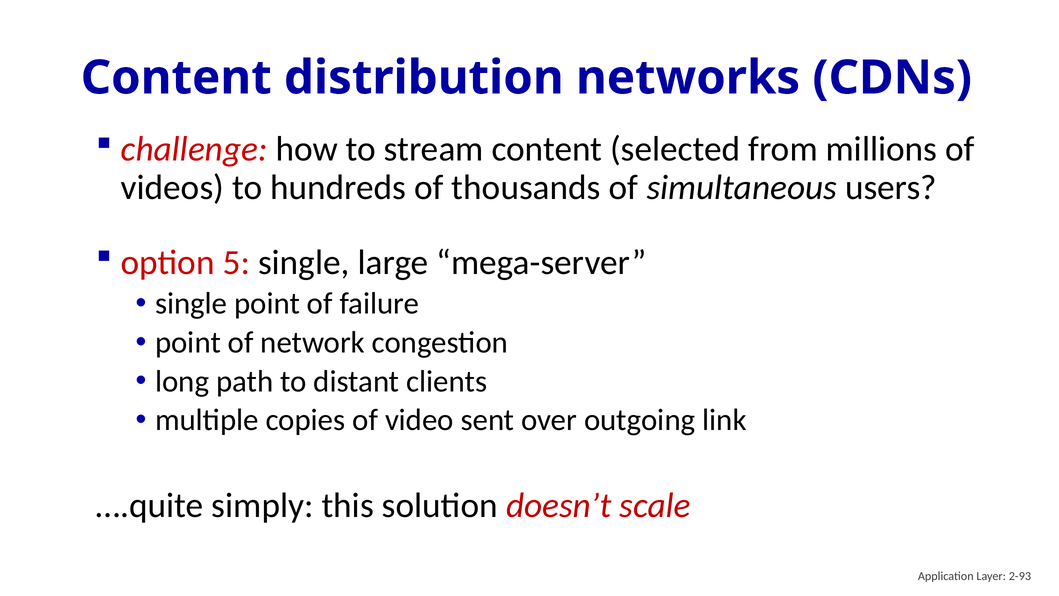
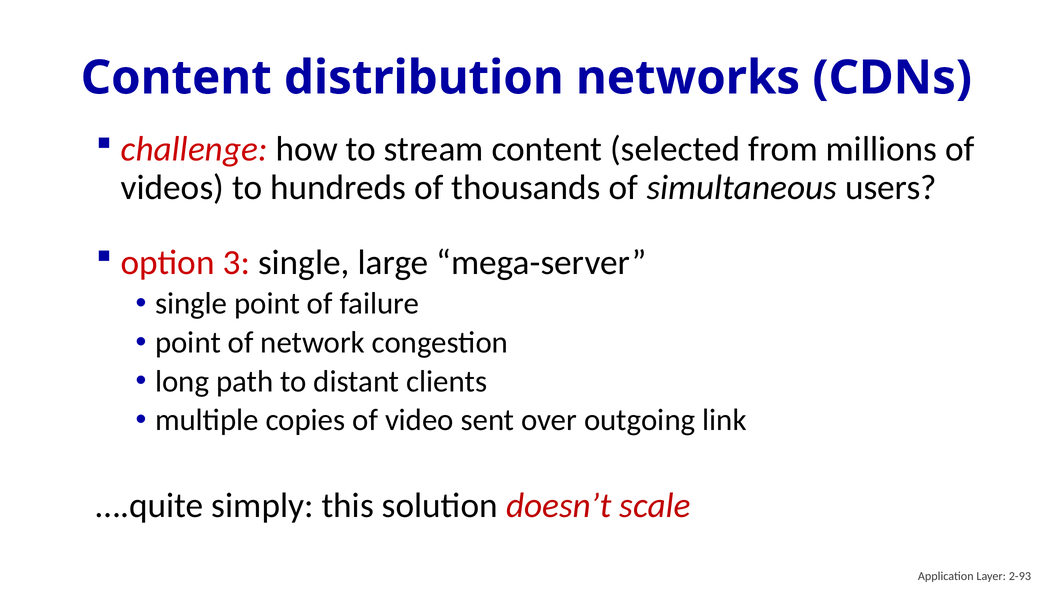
5: 5 -> 3 (236, 262)
